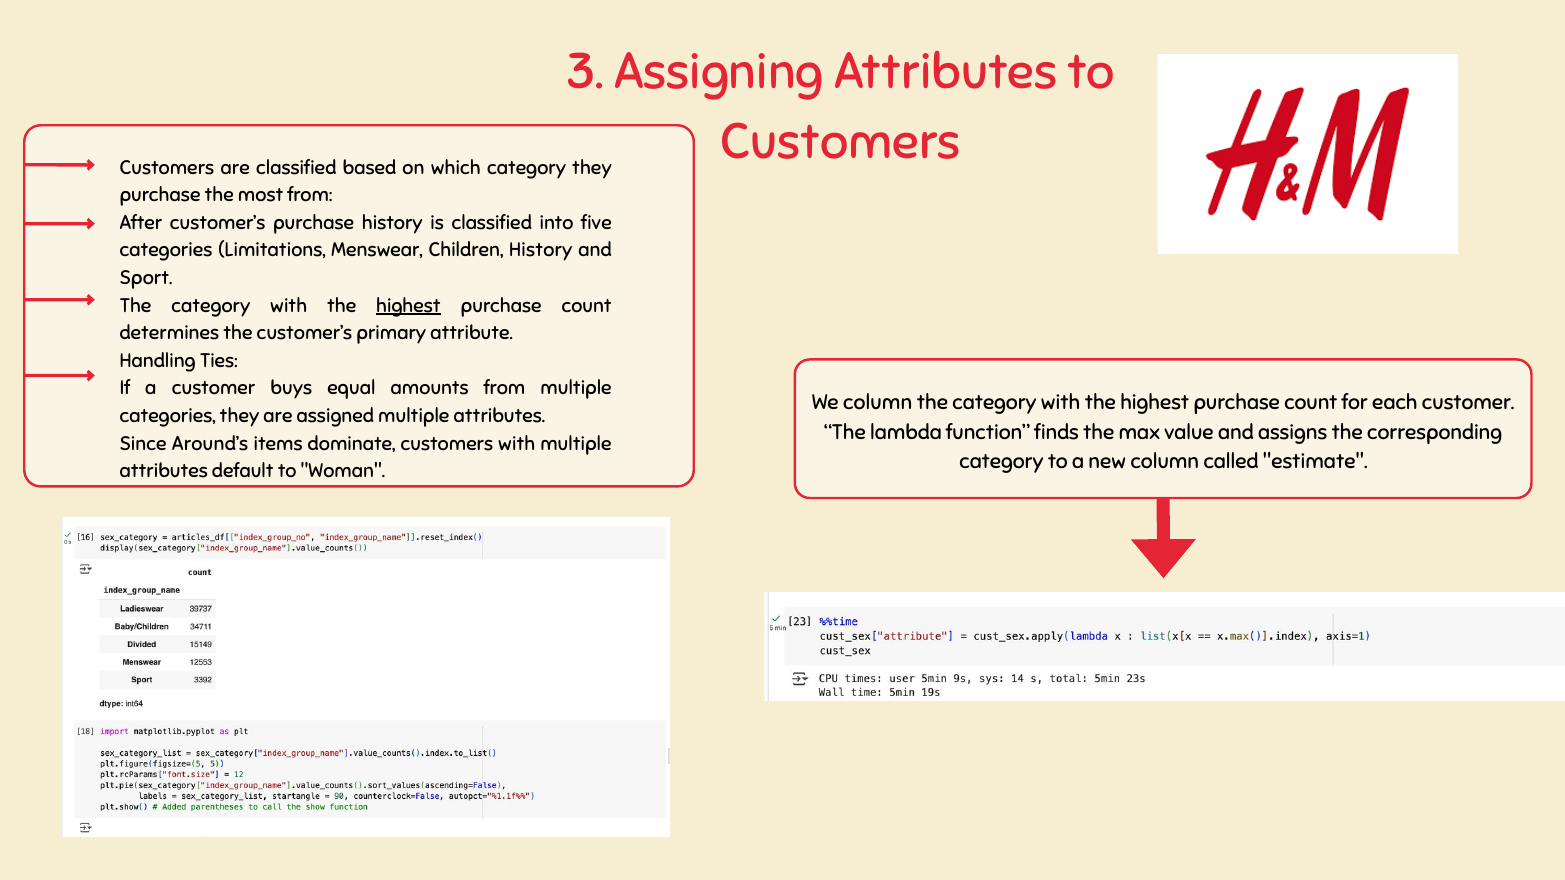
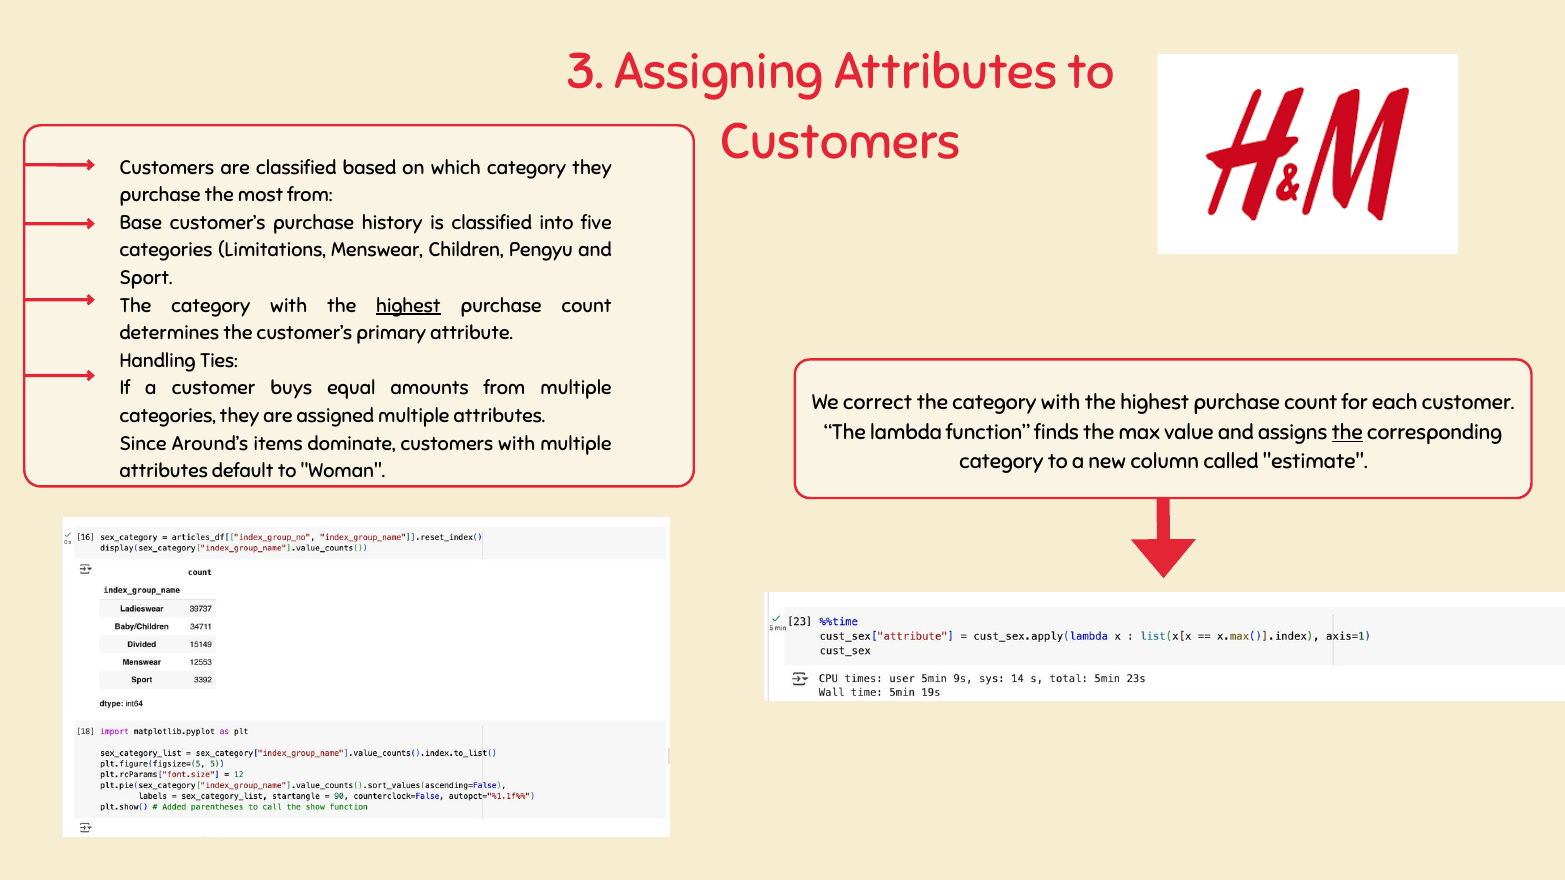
After: After -> Base (141, 223)
Children History: History -> Pengyu (541, 250)
We column: column -> correct (878, 403)
the underline: none -> present (1347, 432)
